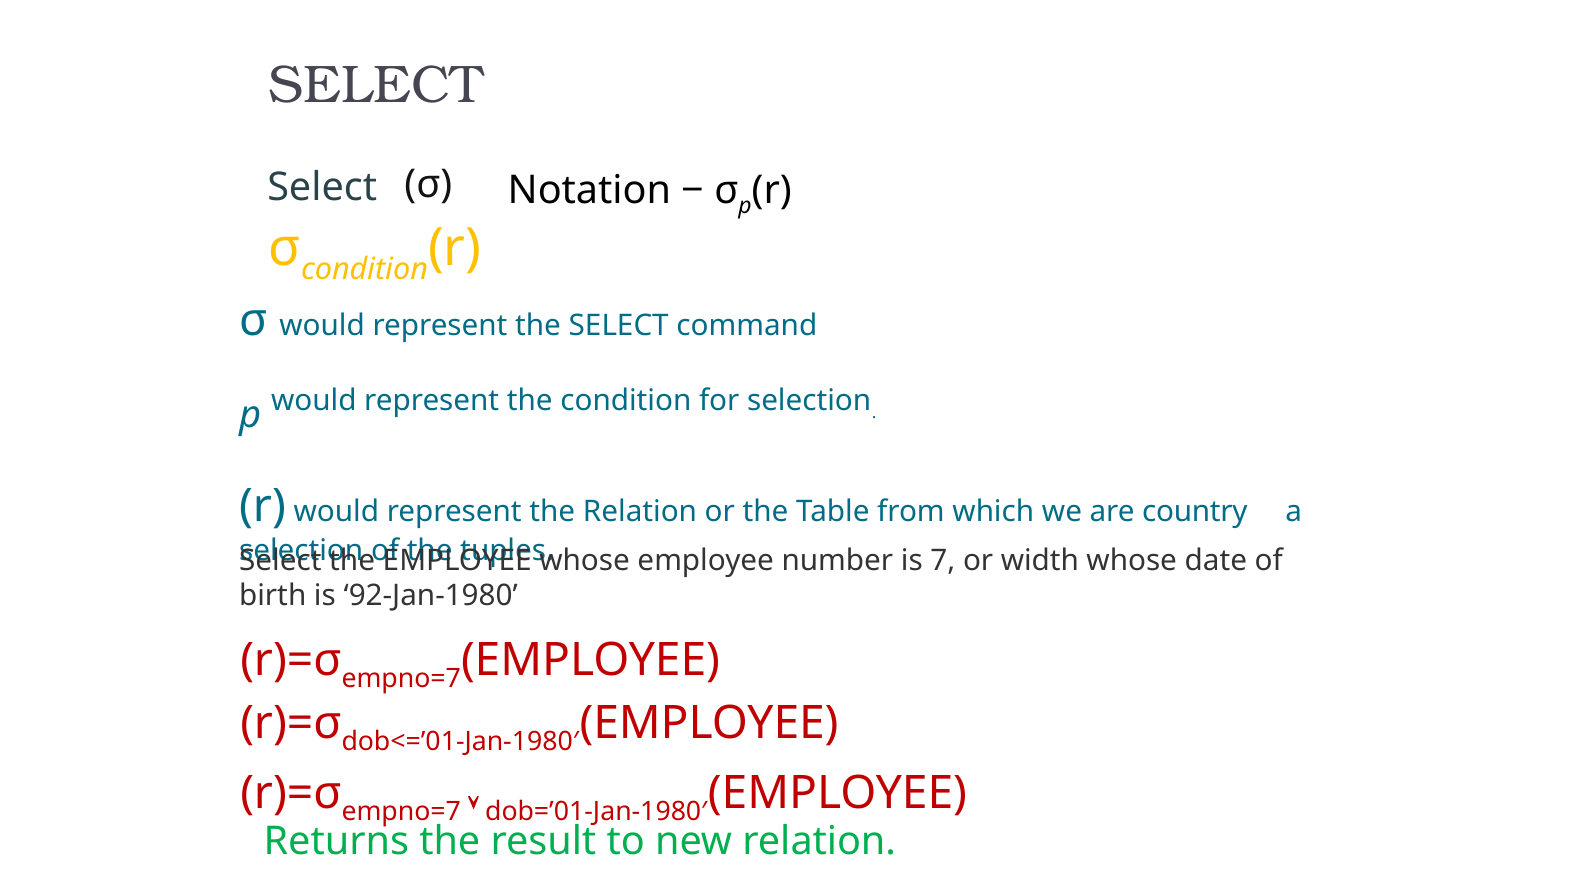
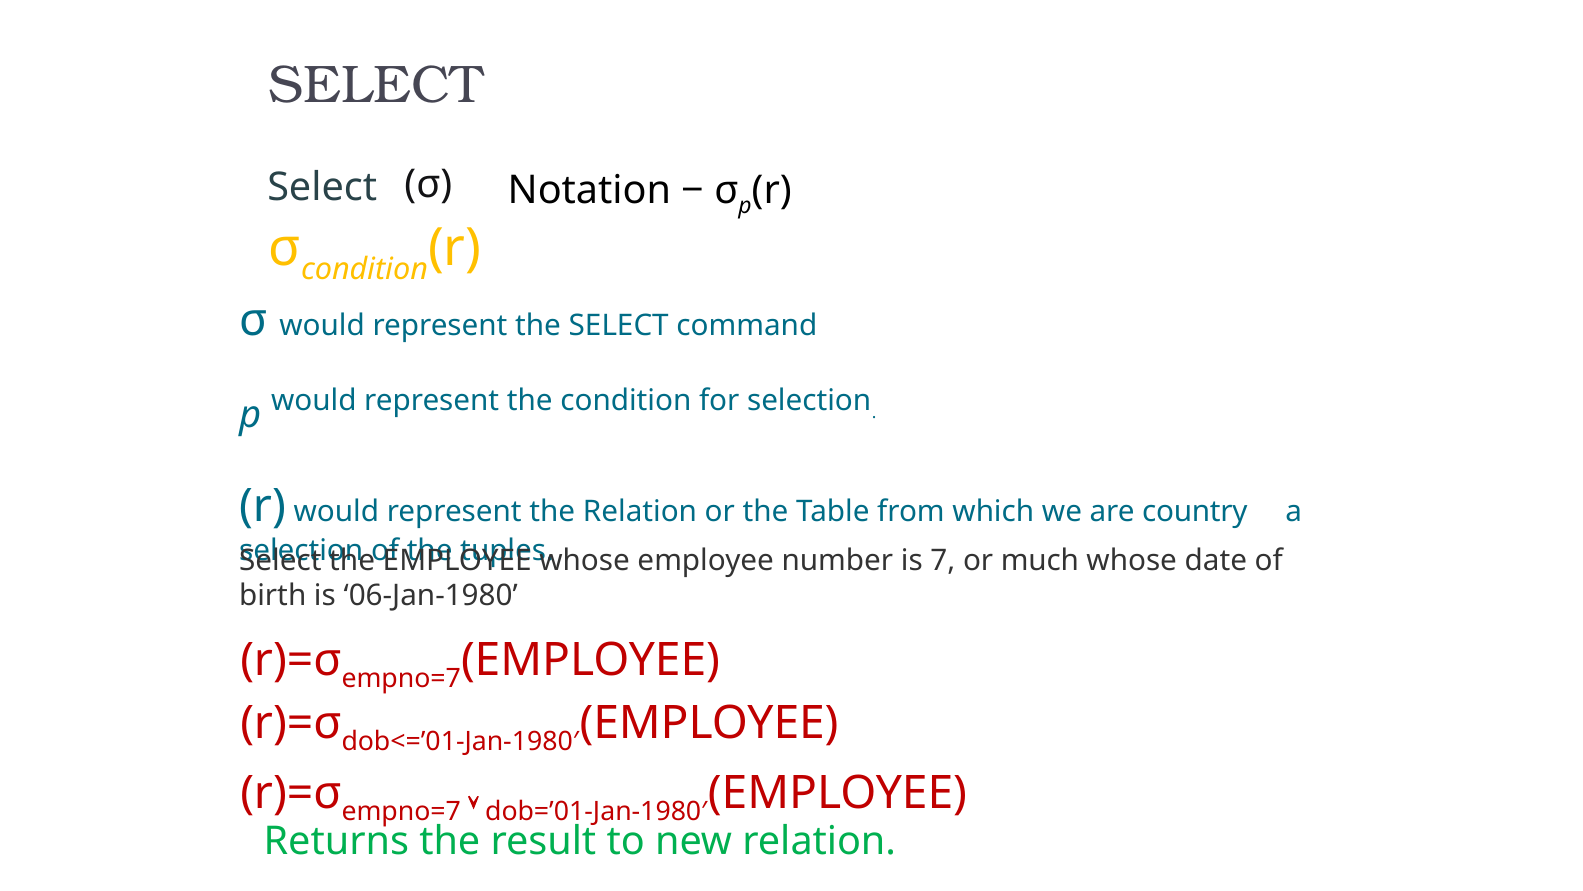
width: width -> much (1040, 560)
92-Jan-1980: 92-Jan-1980 -> 06-Jan-1980 (431, 596)
